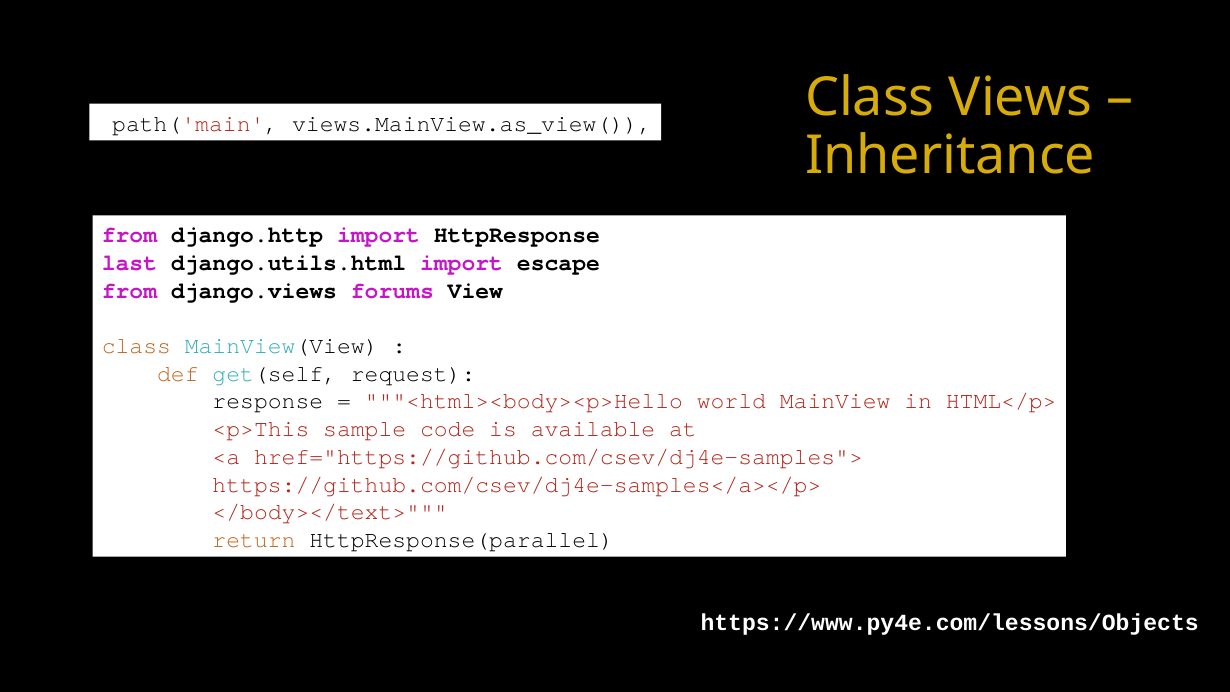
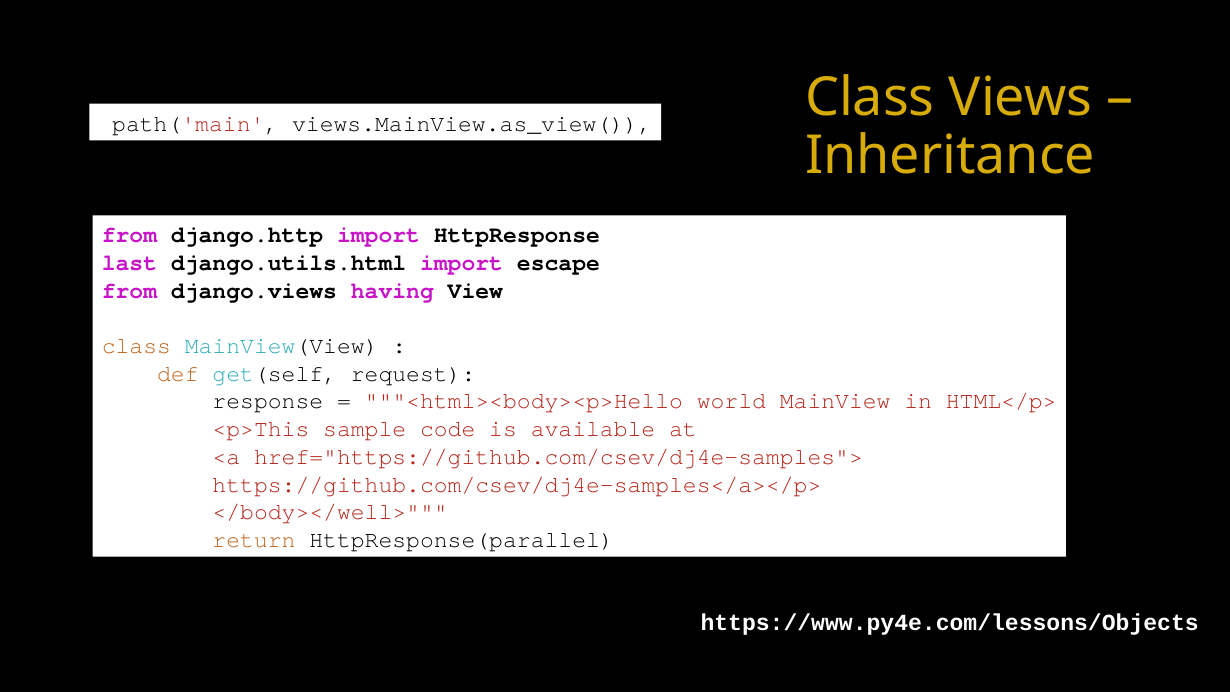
forums: forums -> having (392, 291)
</body></text>: </body></text> -> </body></well> (330, 512)
